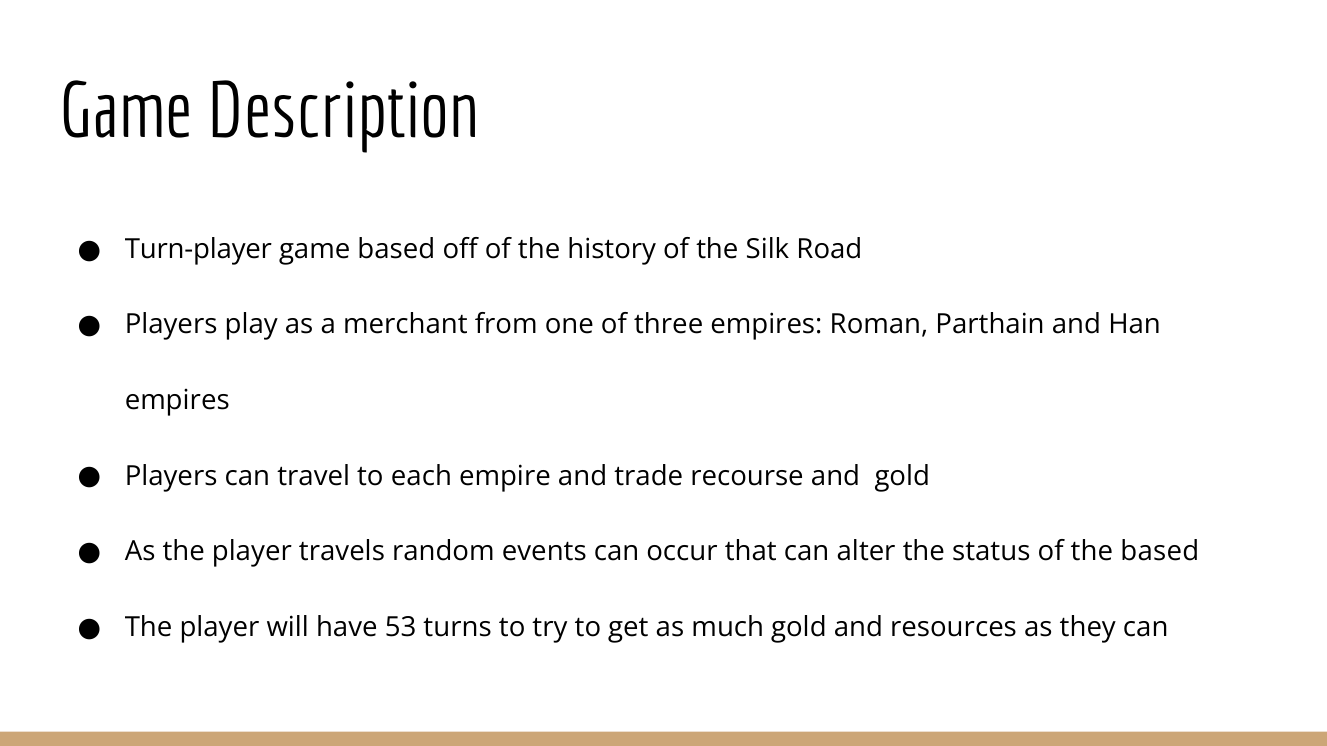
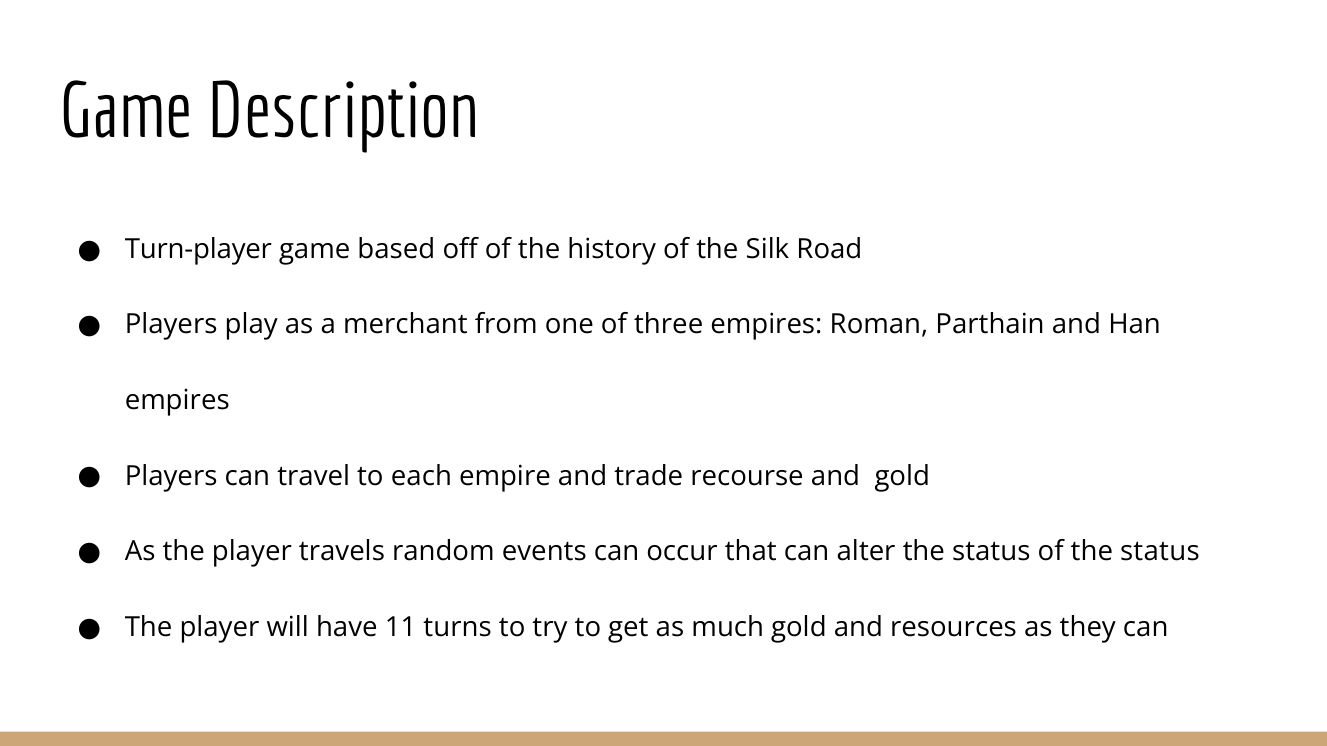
of the based: based -> status (1160, 552)
53: 53 -> 11 (401, 628)
